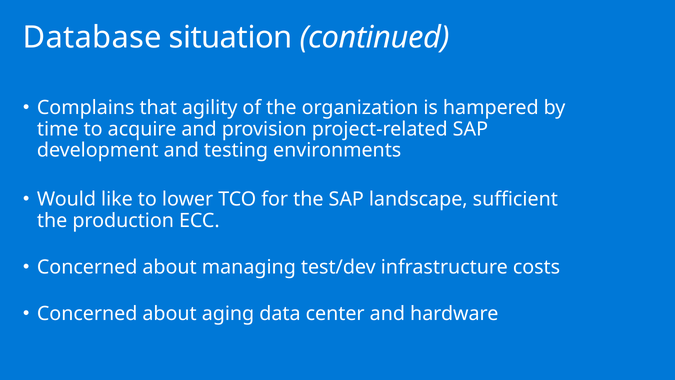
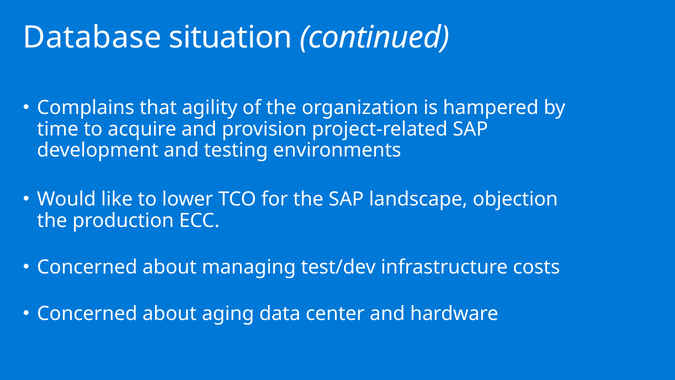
sufficient: sufficient -> objection (515, 199)
